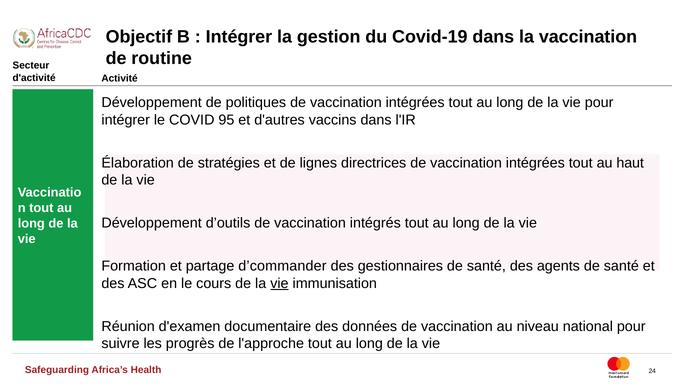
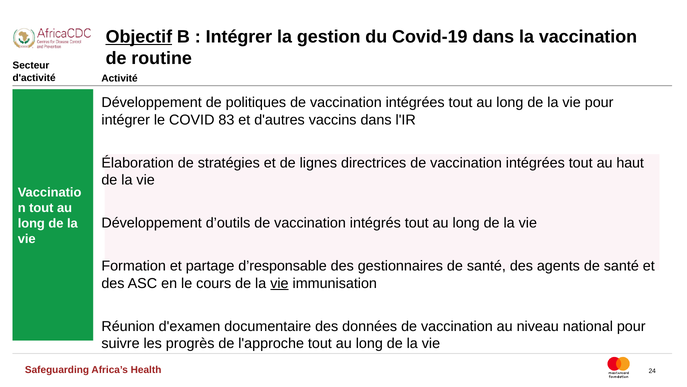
Objectif underline: none -> present (139, 37)
95: 95 -> 83 (226, 120)
d’commander: d’commander -> d’responsable (283, 266)
